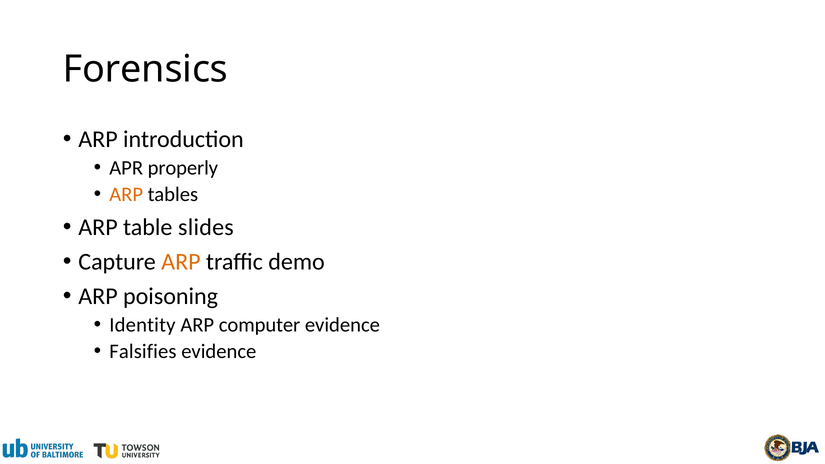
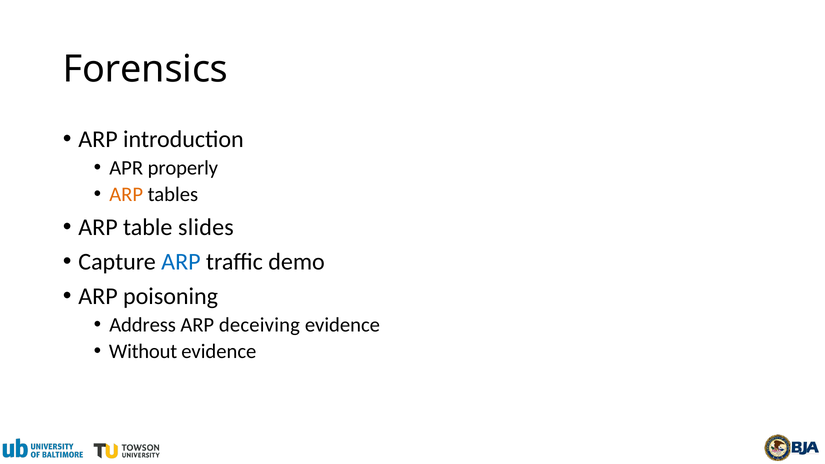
ARP colour: orange -> blue (181, 262)
Identity: Identity -> Address (143, 325)
computer: computer -> deceiving (259, 325)
Falsifies: Falsifies -> Without (143, 351)
